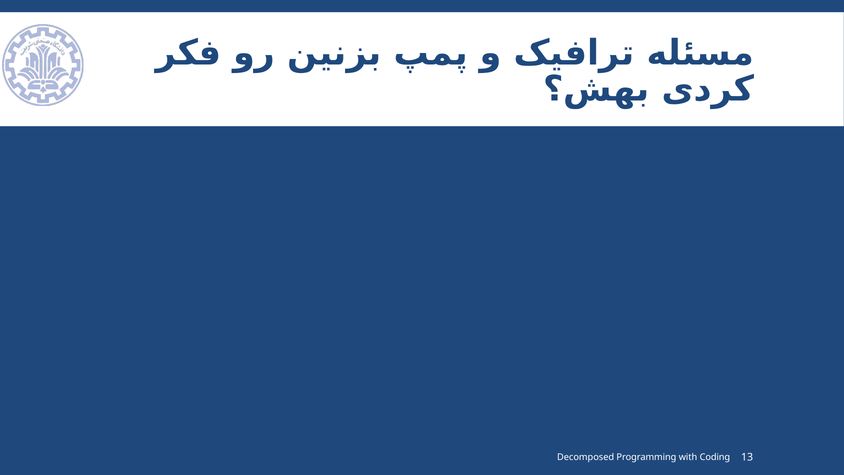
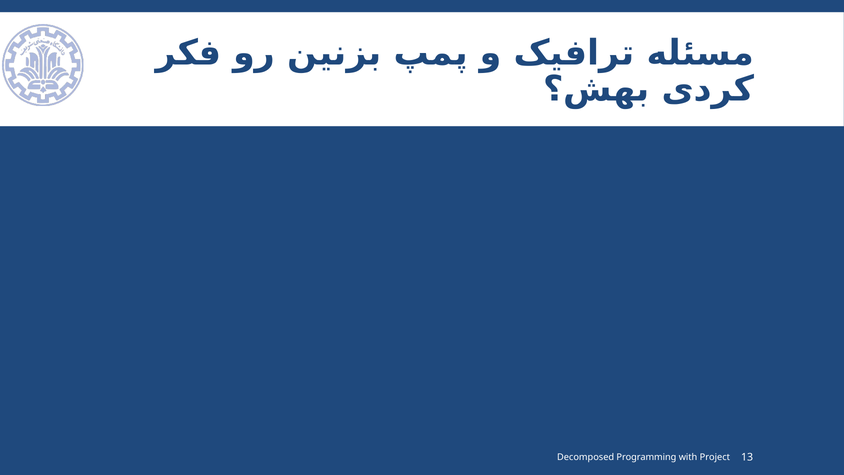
Coding: Coding -> Project (715, 457)
